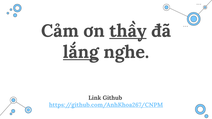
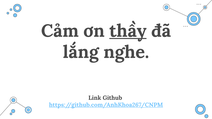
lắng underline: present -> none (81, 52)
